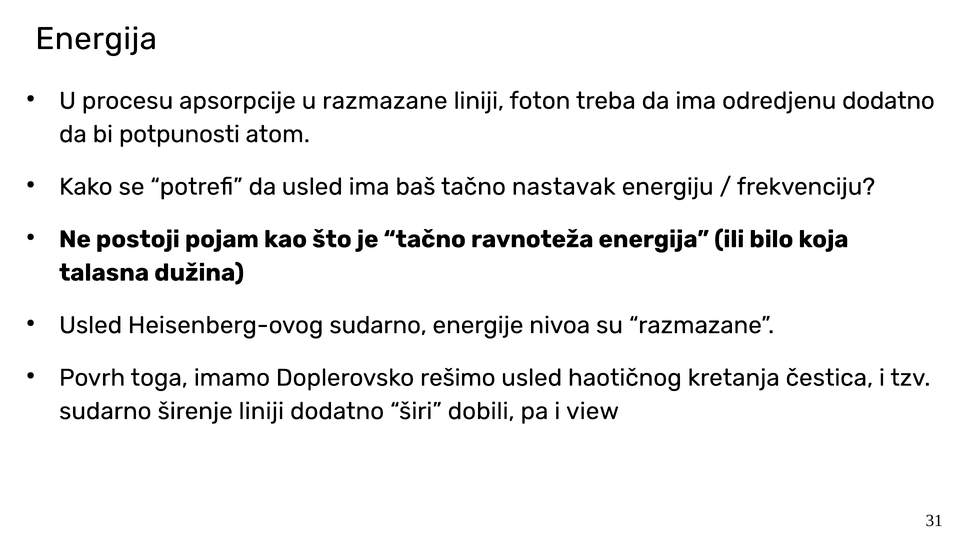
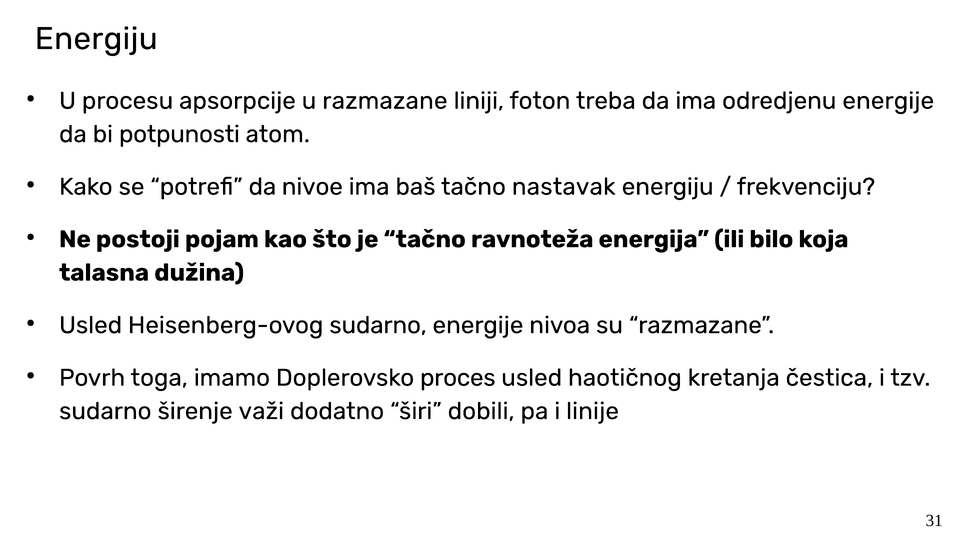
Energija: Energija -> Energiju (96, 39)
odredjenu dodatno: dodatno -> energije (888, 101)
da usled: usled -> nivoe (312, 187)
rešimo: rešimo -> proces (458, 378)
širenje liniji: liniji -> važi (261, 411)
view: view -> linije (593, 411)
